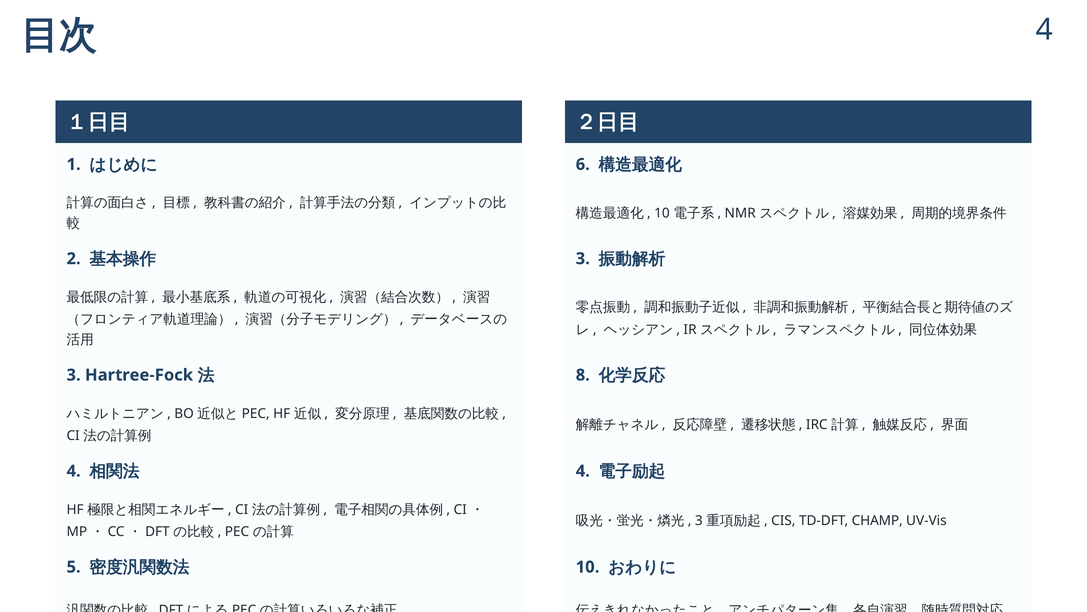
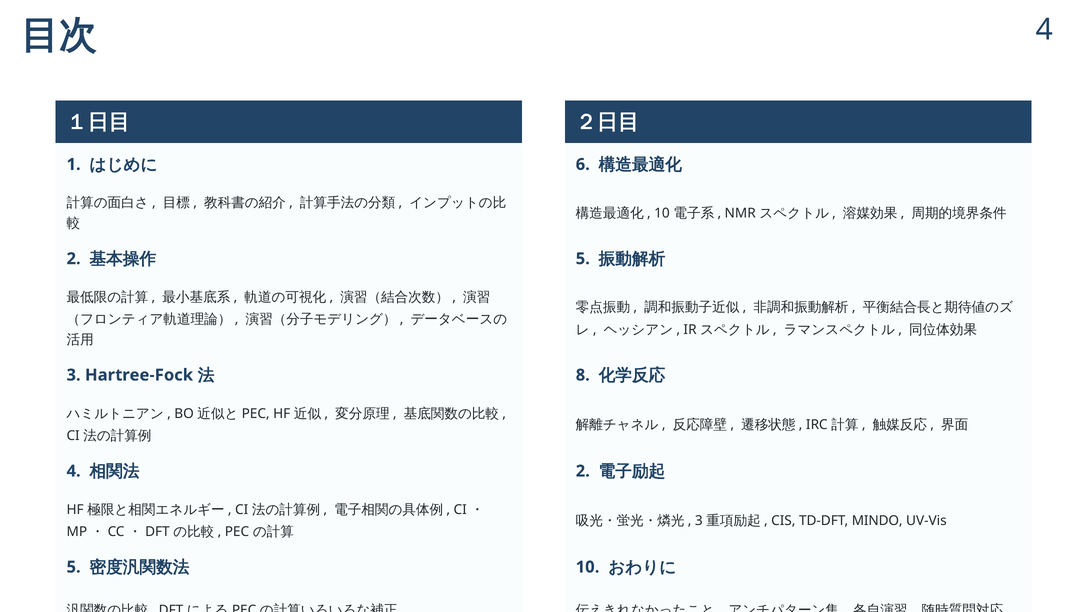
3: 3 -> 5 (583, 258)
4: 4 -> 2 (583, 471)
CHAMP: CHAMP -> MINDO (877, 520)
